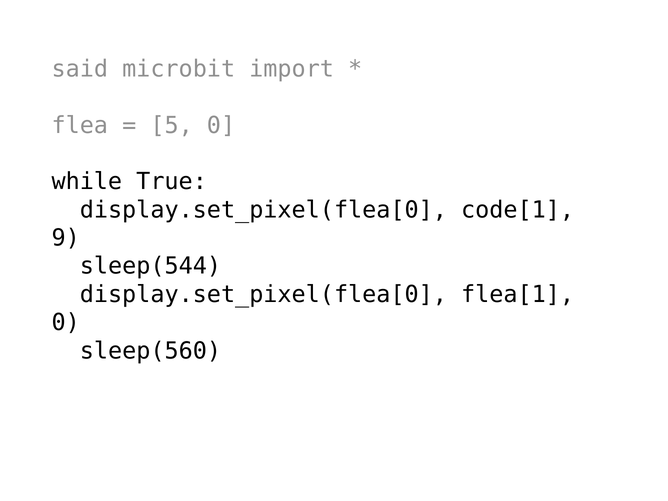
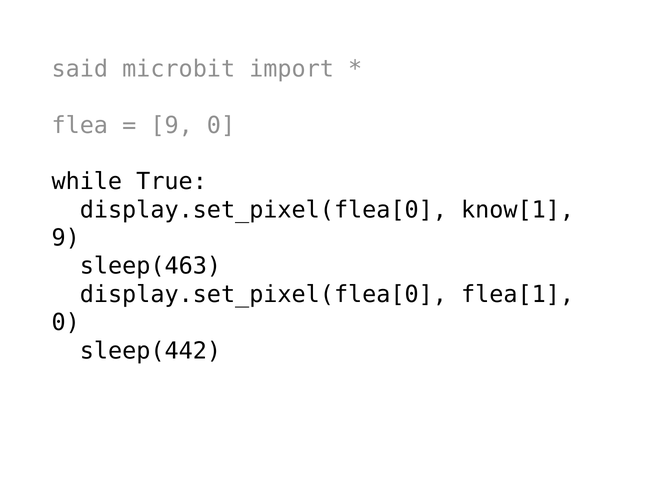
5: 5 -> 9 (172, 125)
code[1: code[1 -> know[1 (518, 210)
sleep(544: sleep(544 -> sleep(463 (150, 266)
sleep(560: sleep(560 -> sleep(442 (150, 351)
